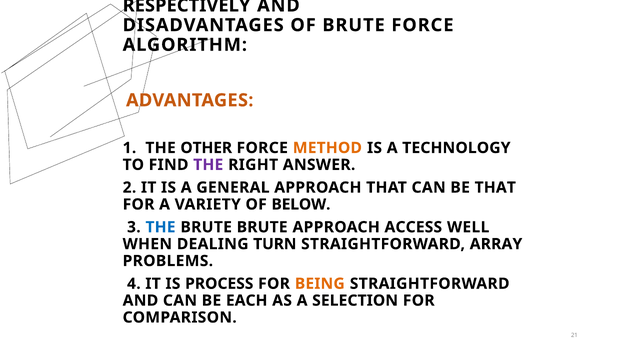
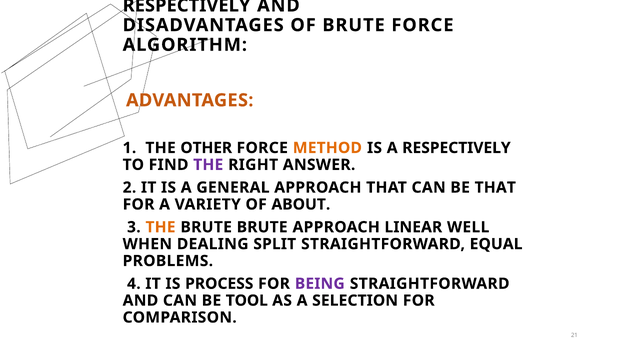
A TECHNOLOGY: TECHNOLOGY -> RESPECTIVELY (456, 148)
BELOW: BELOW -> ABOUT (301, 204)
THE colour: blue -> orange (160, 227)
ACCESS: ACCESS -> LINEAR (413, 227)
TURN: TURN -> SPLIT (275, 244)
ARRAY: ARRAY -> EQUAL (496, 244)
BEING colour: orange -> purple (320, 283)
EACH: EACH -> TOOL (247, 300)
